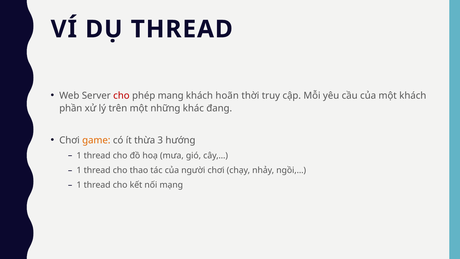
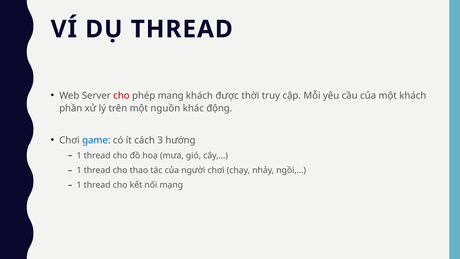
hoãn: hoãn -> được (227, 96)
những: những -> nguồn (165, 108)
đang: đang -> động (219, 108)
game colour: orange -> blue (96, 140)
thừa: thừa -> cách (145, 140)
